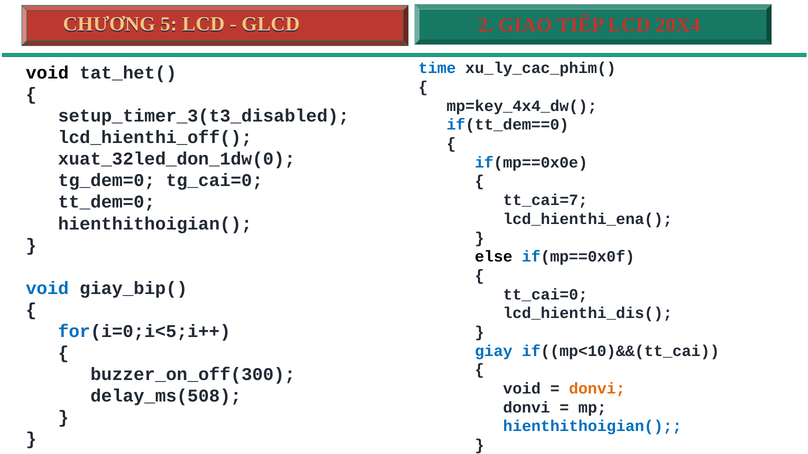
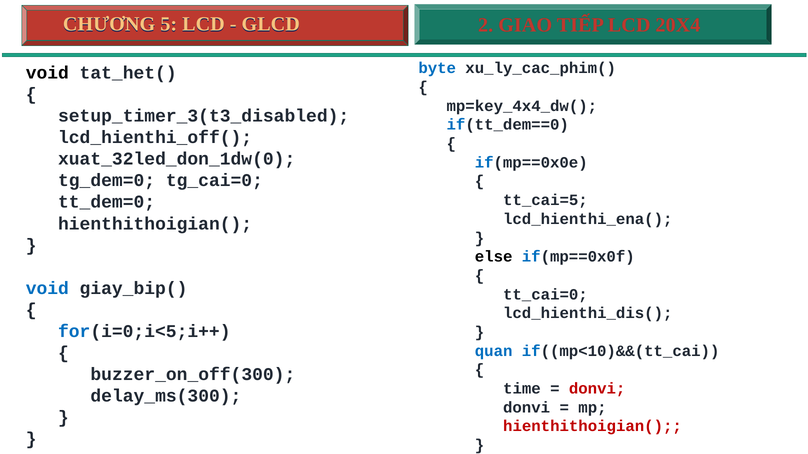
time: time -> byte (437, 68)
tt_cai=7: tt_cai=7 -> tt_cai=5 (545, 200)
giay: giay -> quan (494, 351)
void: void -> time (522, 389)
donvi colour: orange -> red (597, 389)
delay_ms(508: delay_ms(508 -> delay_ms(300 (166, 396)
hienthithoigian( colour: blue -> red (592, 427)
